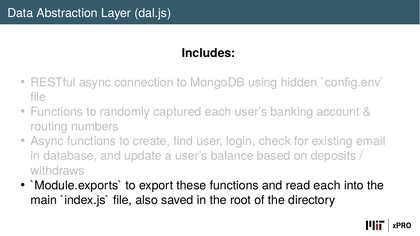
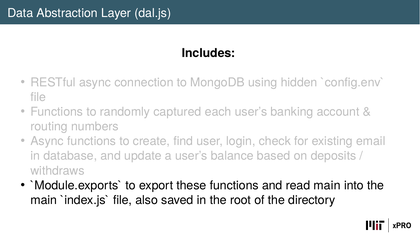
read each: each -> main (327, 186)
